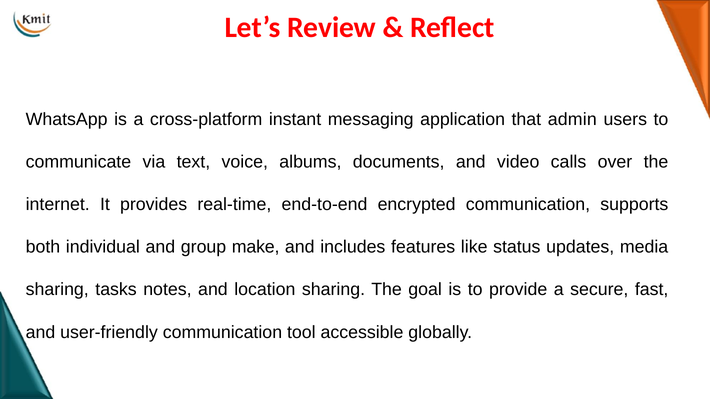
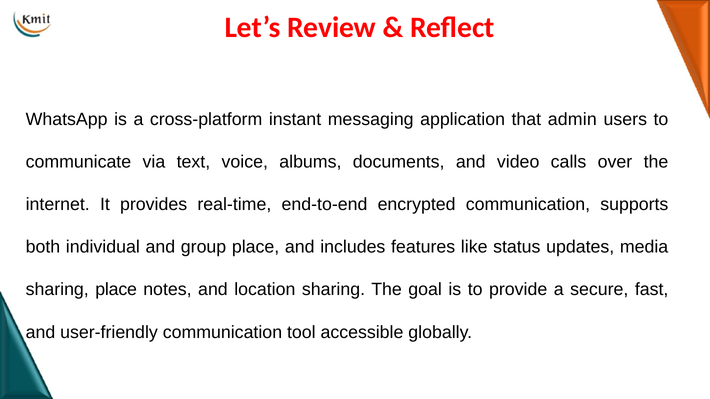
group make: make -> place (256, 247)
sharing tasks: tasks -> place (116, 290)
